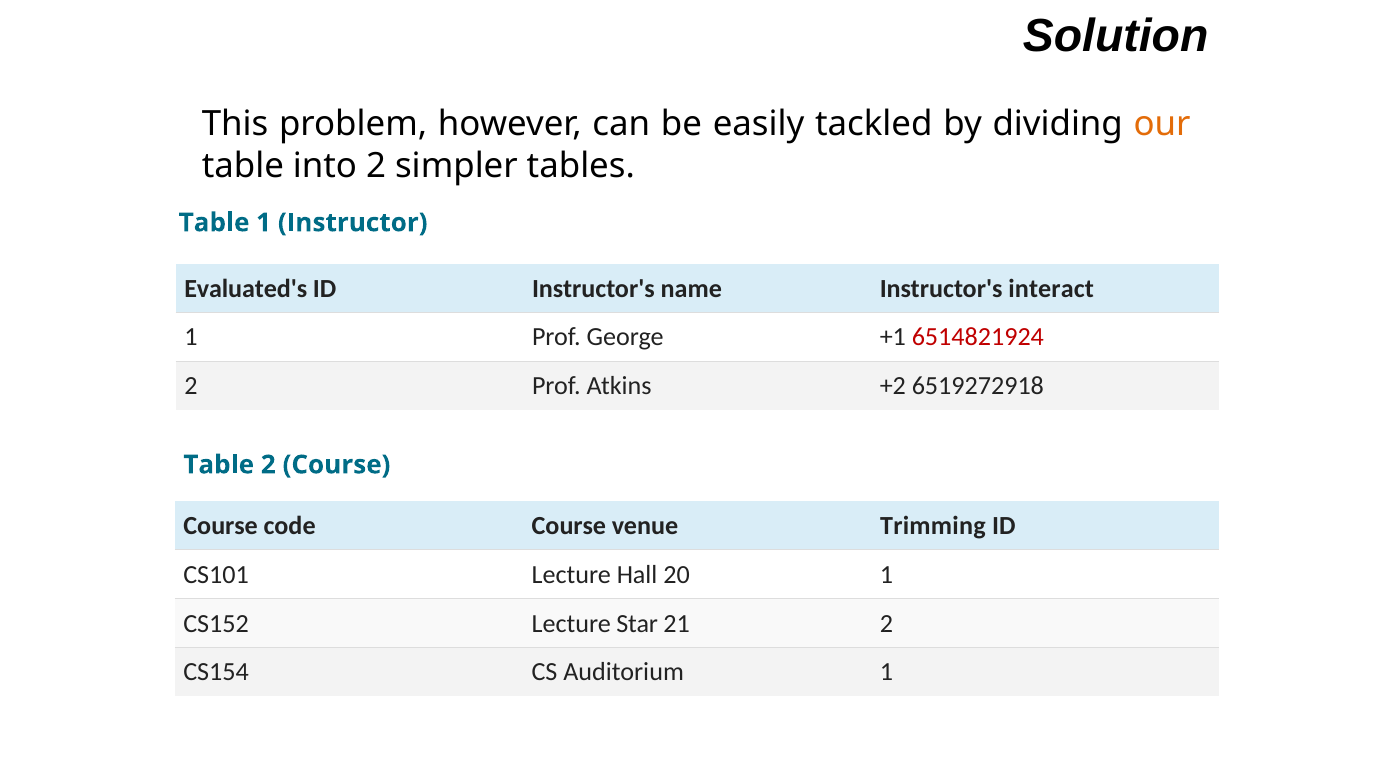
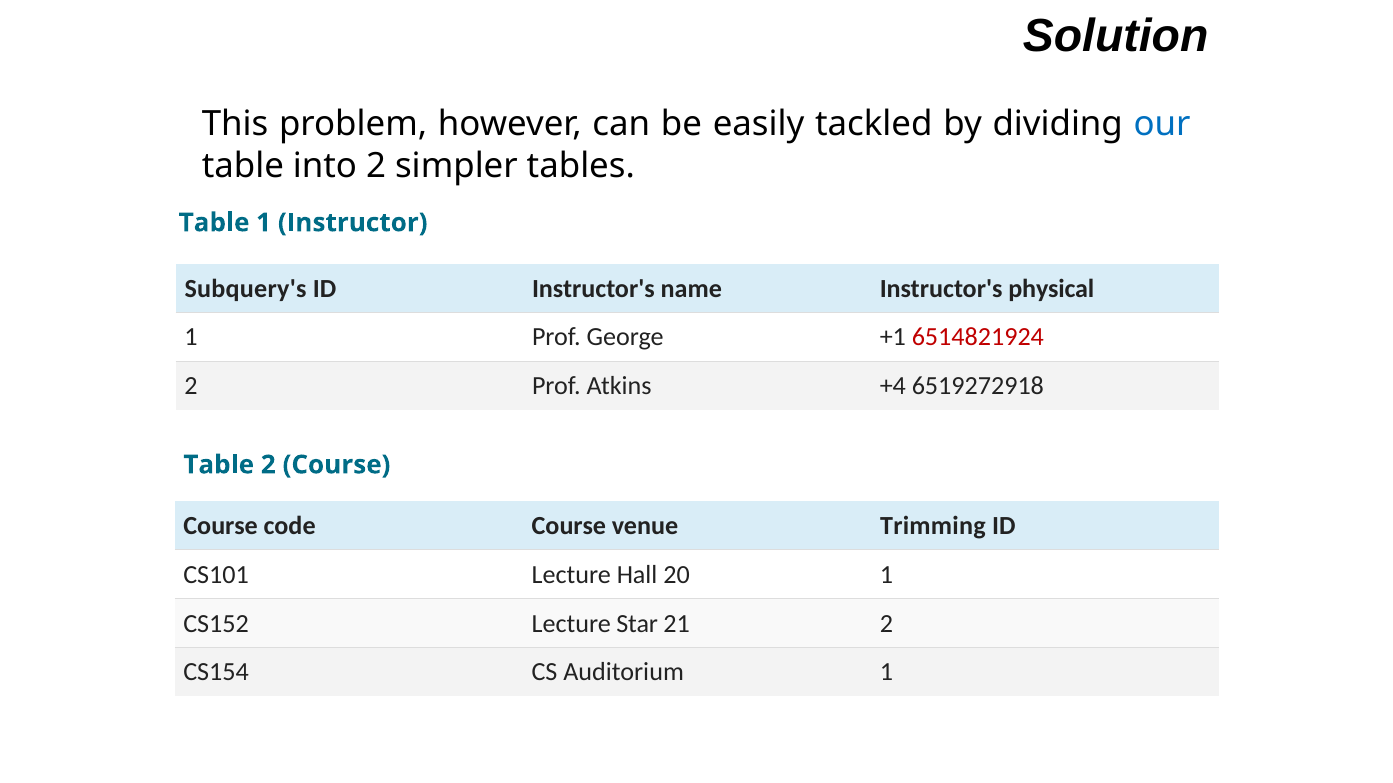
our colour: orange -> blue (1162, 124)
Evaluated's: Evaluated's -> Subquery's (246, 289)
interact: interact -> physical (1051, 289)
+2: +2 -> +4 (893, 386)
